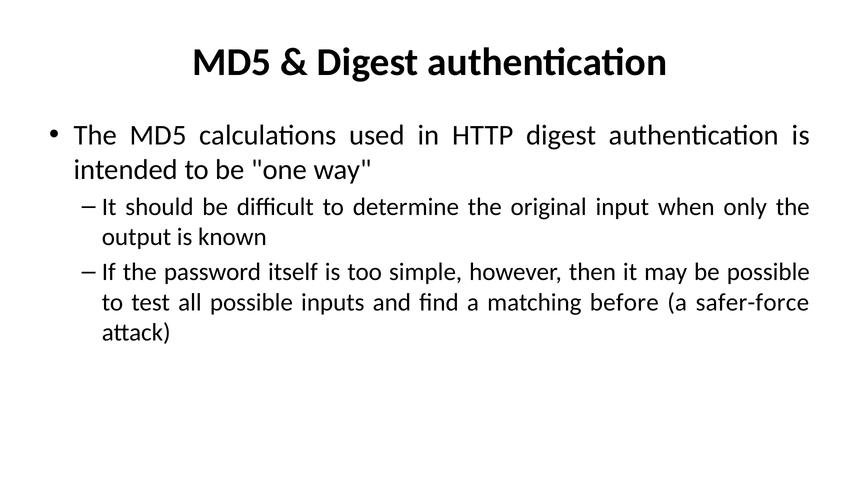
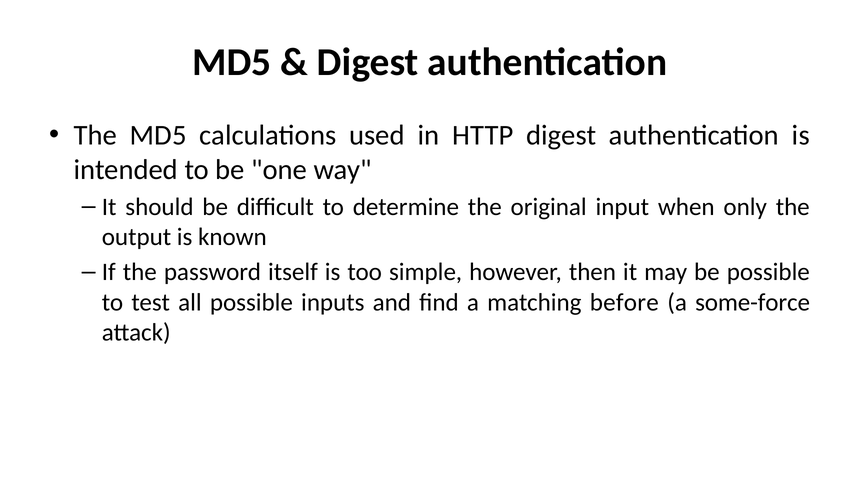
safer-force: safer-force -> some-force (753, 302)
